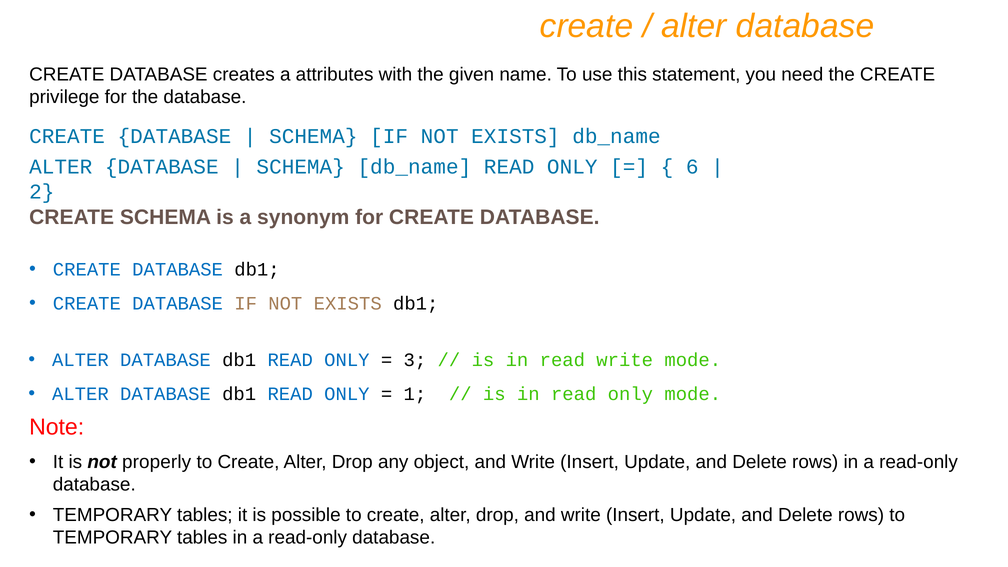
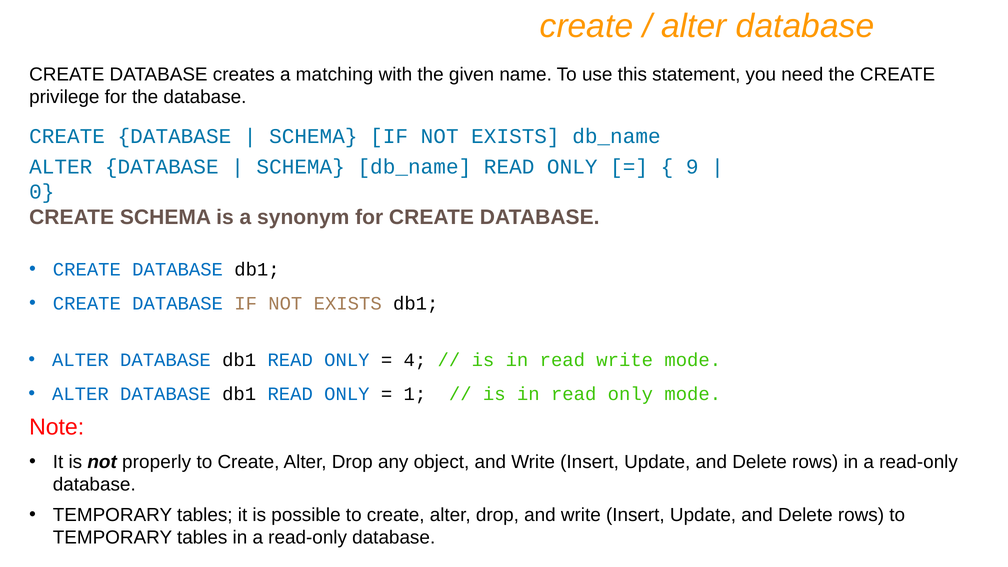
attributes: attributes -> matching (335, 74)
6: 6 -> 9 (692, 167)
2: 2 -> 0 (42, 192)
3: 3 -> 4 (415, 360)
